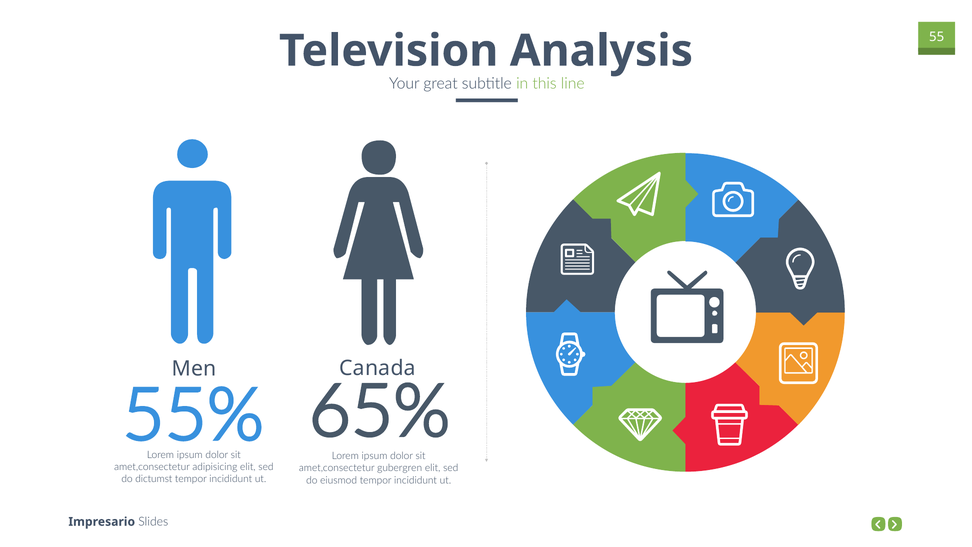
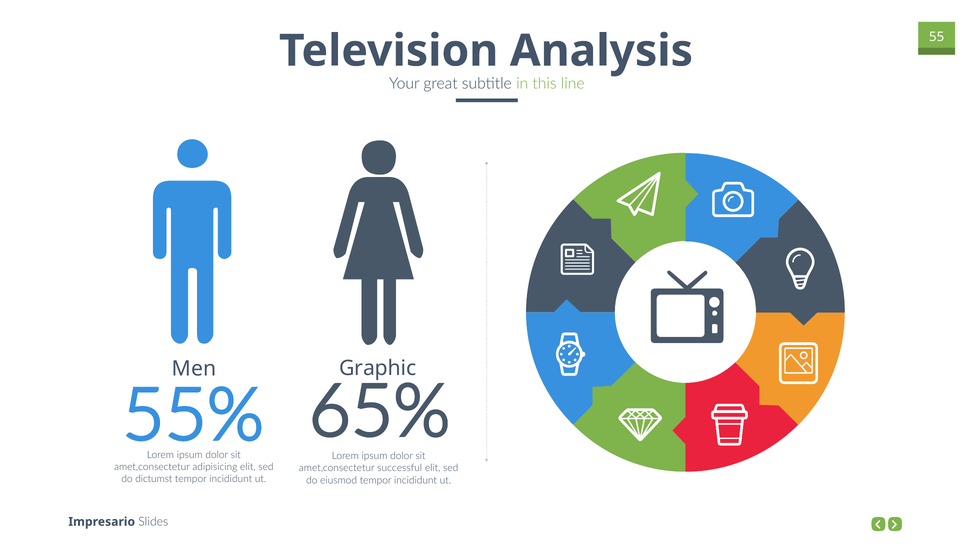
Canada: Canada -> Graphic (378, 368)
gubergren: gubergren -> successful (400, 468)
